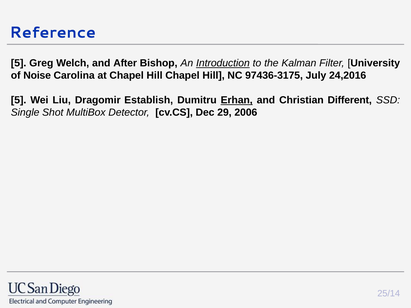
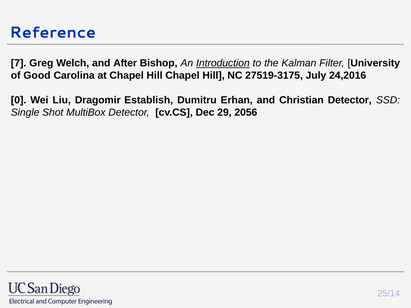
5: 5 -> 7 (19, 63)
Noise: Noise -> Good (37, 76)
97436-3175: 97436-3175 -> 27519-3175 (274, 76)
5: 5 -> 0 (19, 100)
Erhan underline: present -> none (237, 100)
Christian Different: Different -> Detector (350, 100)
2006: 2006 -> 2056 (246, 113)
